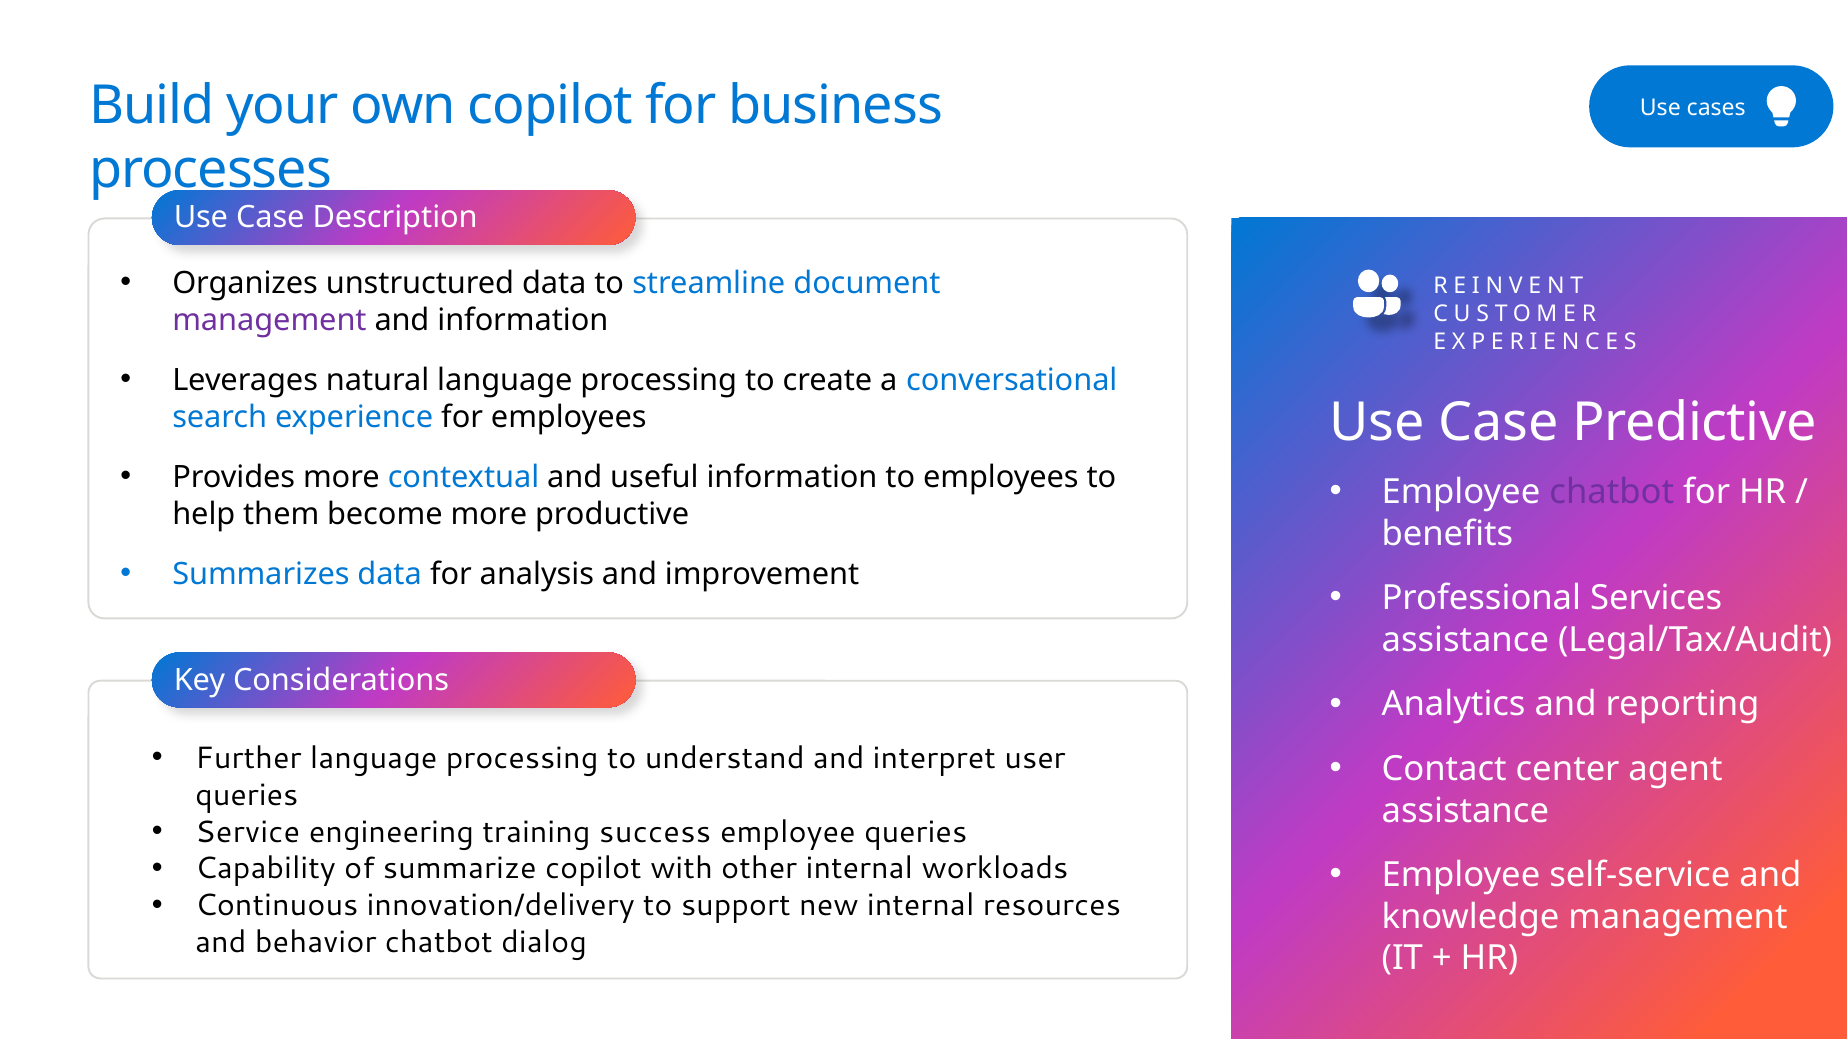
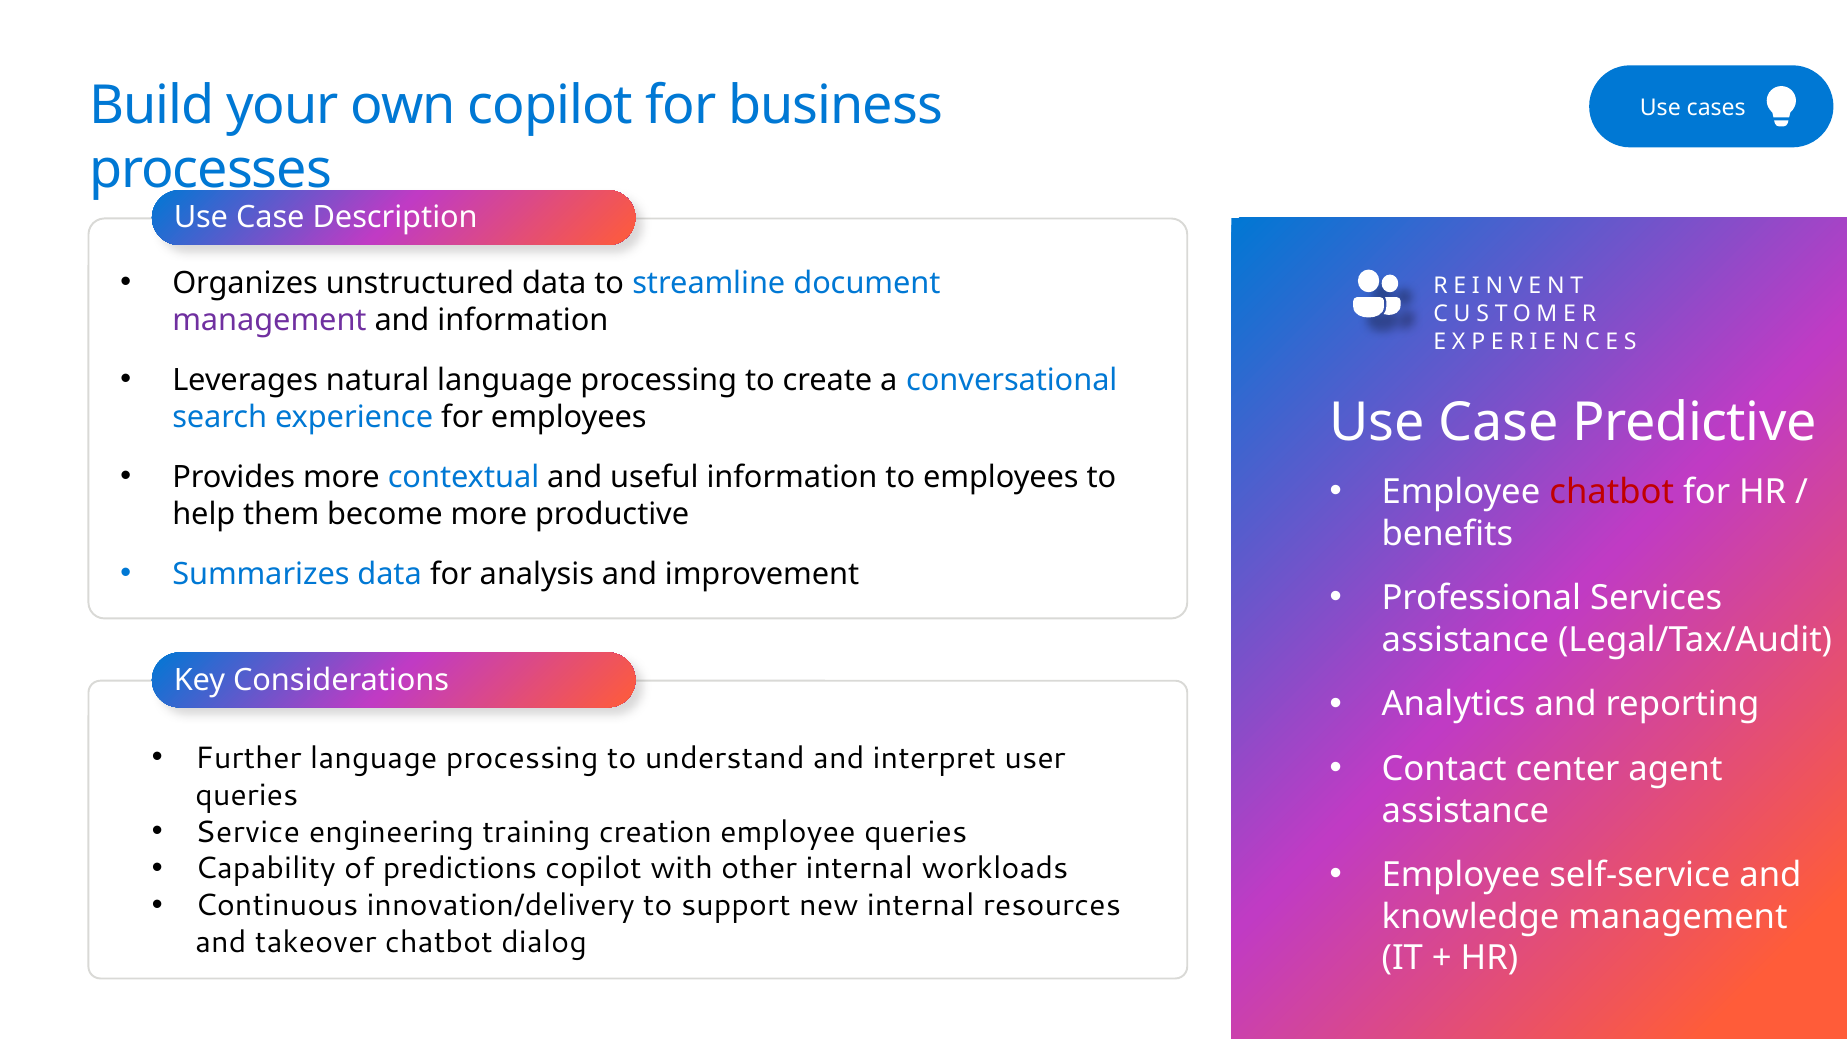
chatbot colour: purple -> red (1612, 492)
success: success -> creation (655, 832)
summarize: summarize -> predictions (460, 869)
behavior: behavior -> takeover (316, 943)
